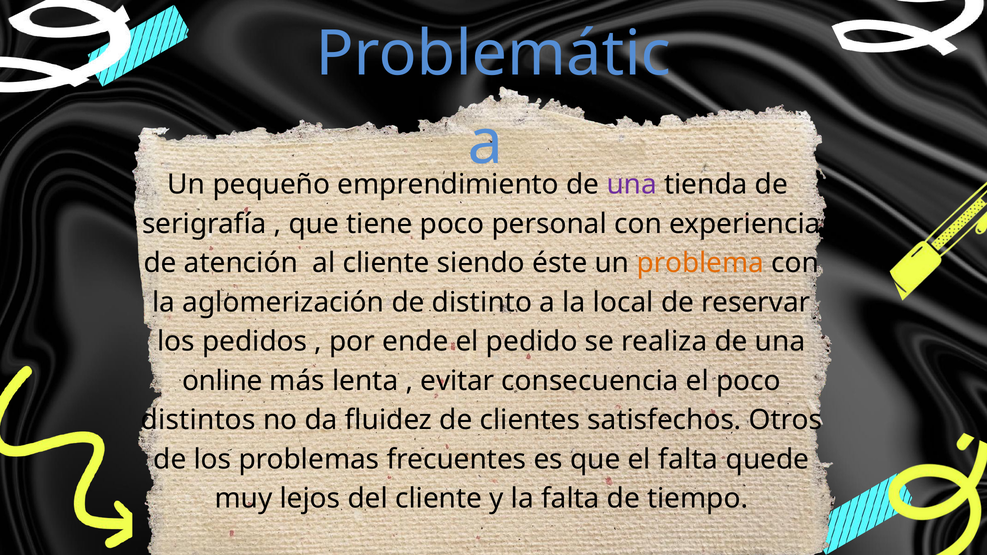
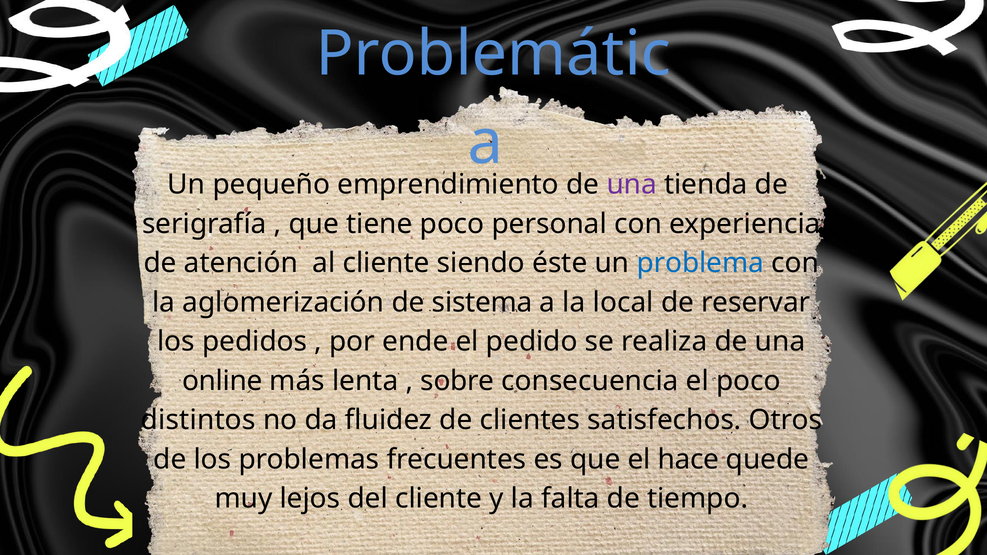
problema colour: orange -> blue (700, 263)
distinto: distinto -> sistema (482, 303)
evitar: evitar -> sobre (457, 381)
el falta: falta -> hace (688, 460)
